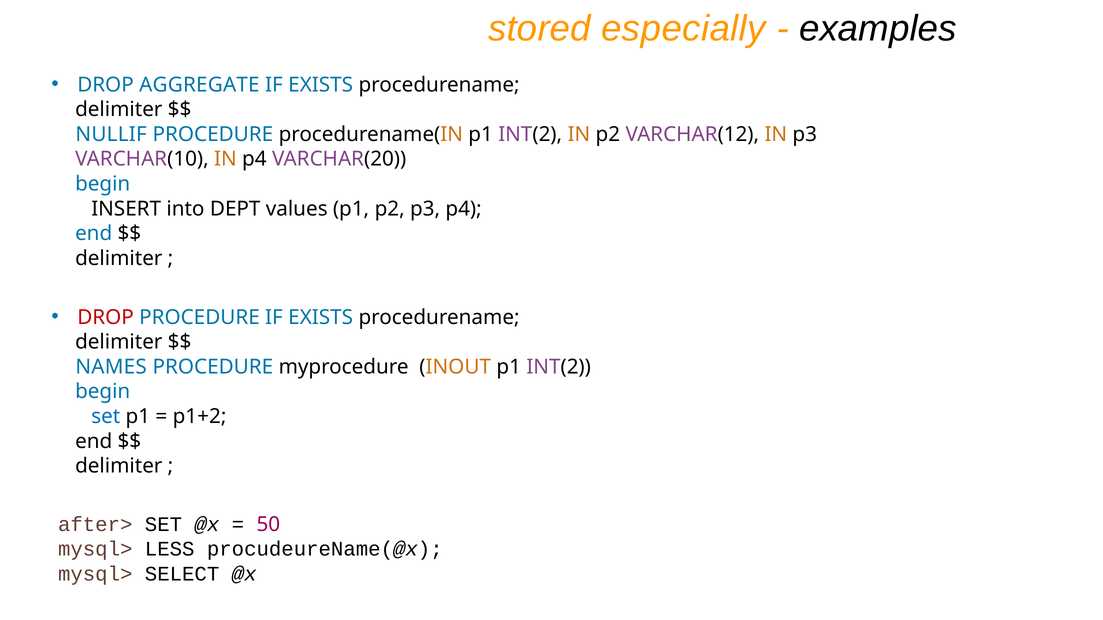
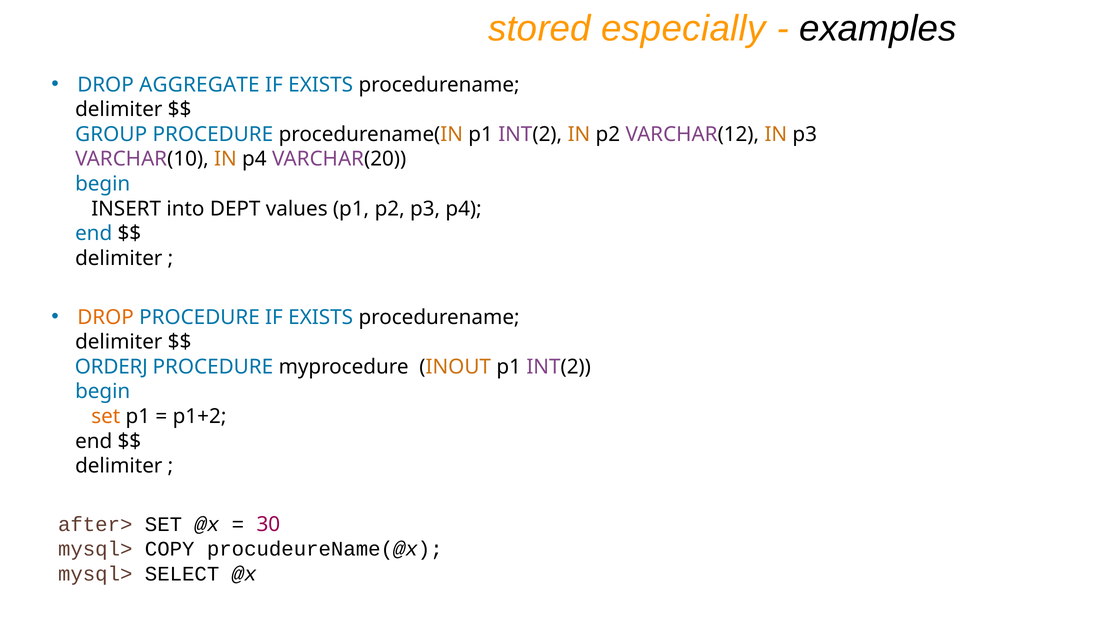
NULLIF: NULLIF -> GROUP (111, 134)
DROP colour: red -> orange (106, 317)
NAMES: NAMES -> ORDERJ (111, 367)
set colour: blue -> orange (106, 417)
50: 50 -> 30 (268, 525)
LESS: LESS -> COPY (170, 550)
